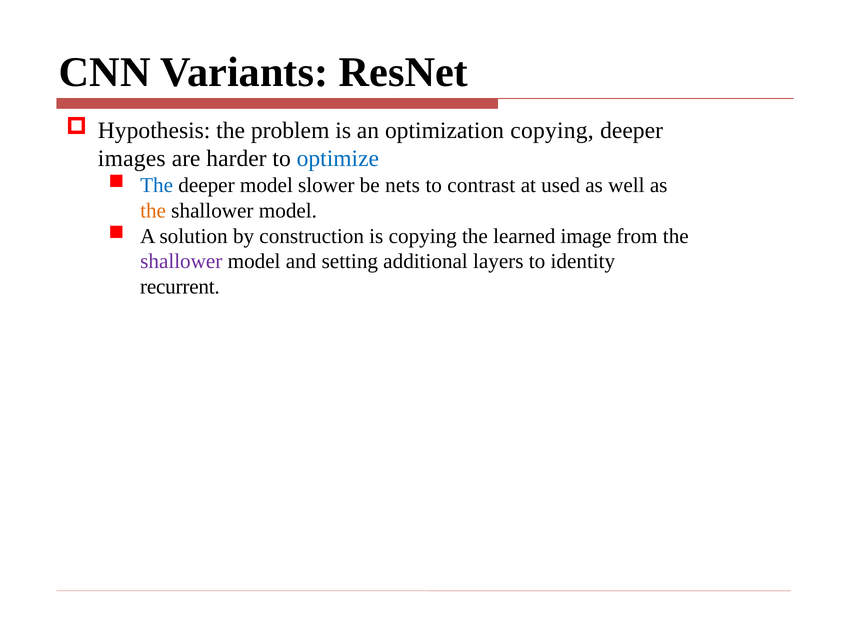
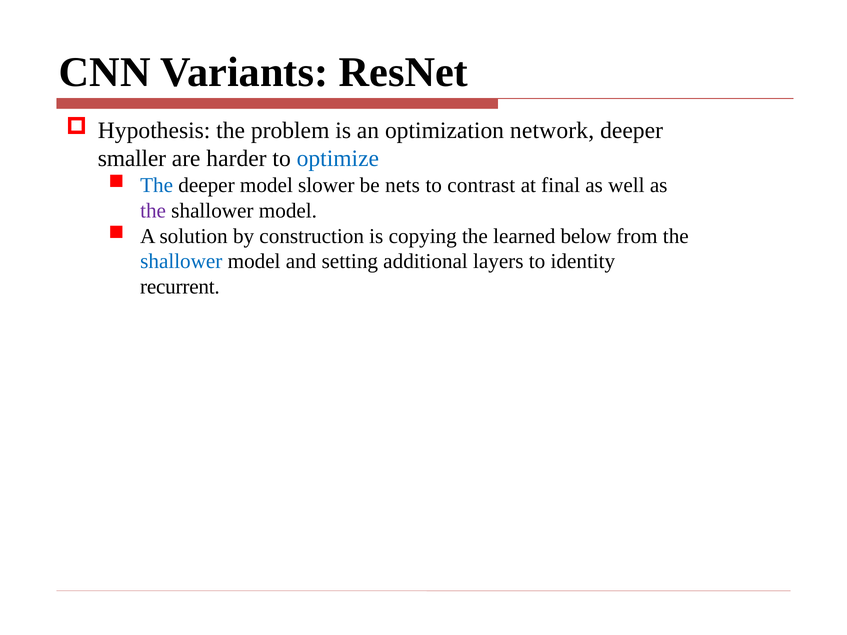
optimization copying: copying -> network (552, 130)
images: images -> smaller (132, 159)
used: used -> final (561, 185)
the colour: orange -> purple (153, 211)
image: image -> below (586, 236)
shallower colour: purple -> blue (181, 262)
